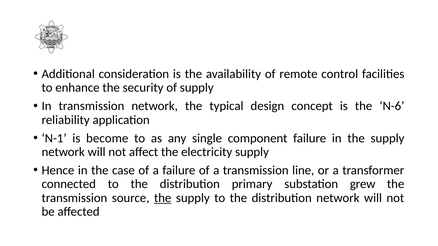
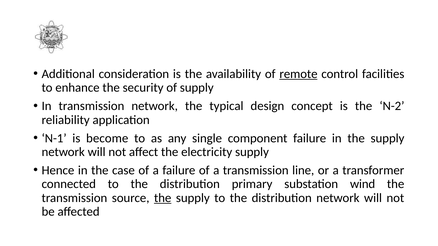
remote underline: none -> present (298, 74)
N-6: N-6 -> N-2 (392, 106)
grew: grew -> wind (363, 184)
